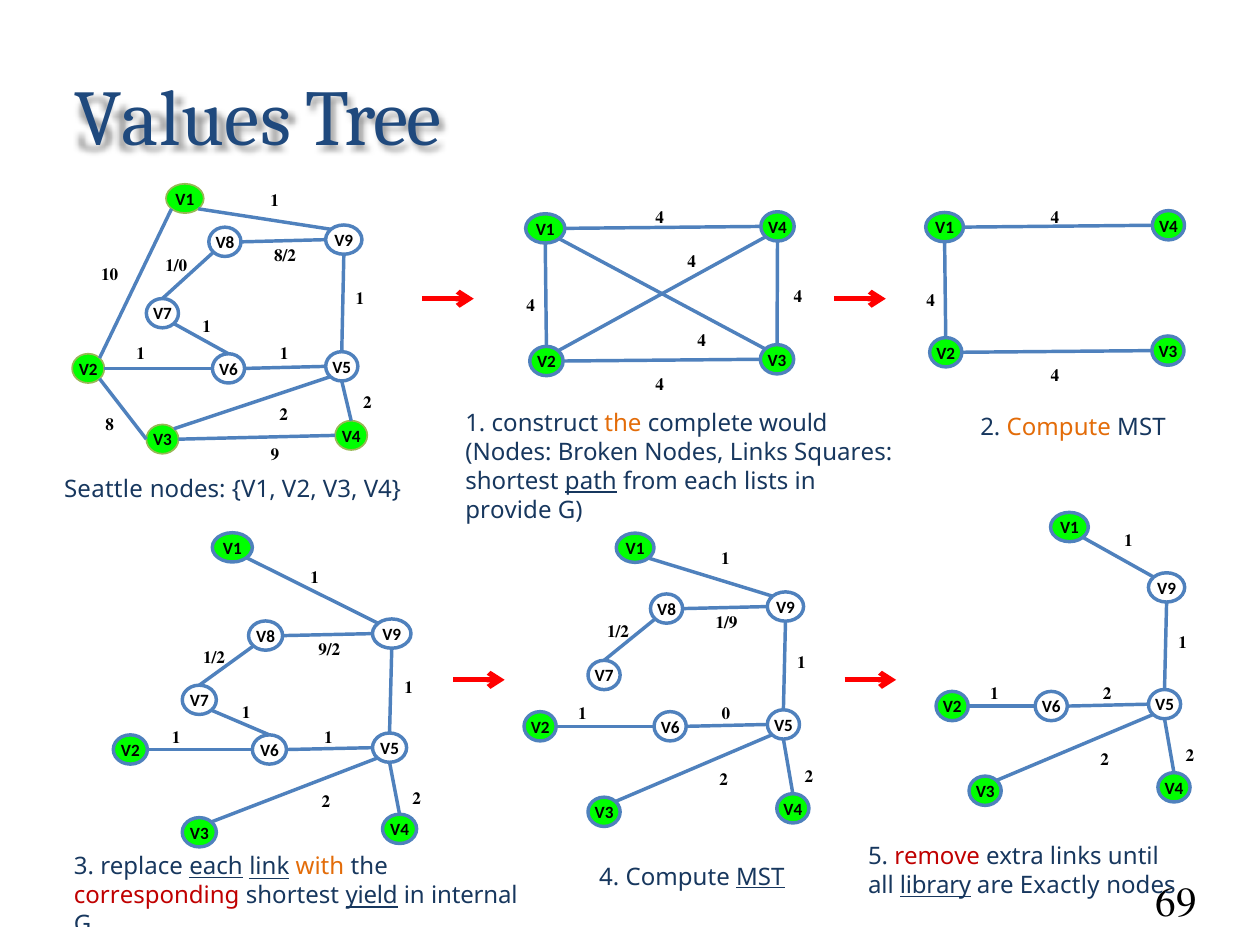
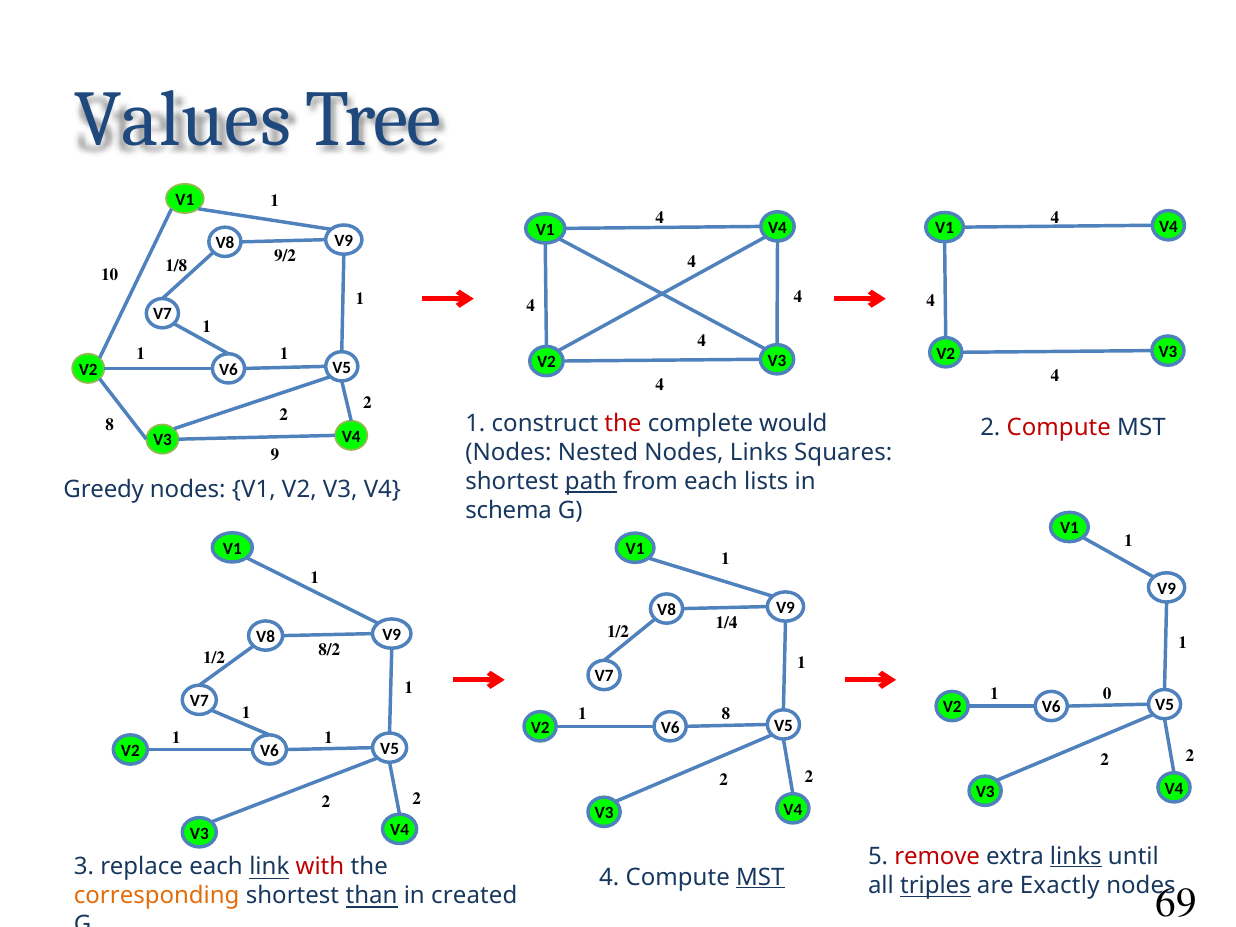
8/2: 8/2 -> 9/2 (285, 256)
1/0: 1/0 -> 1/8 (176, 266)
the colour: orange -> red (623, 424)
Compute colour: orange -> red (1059, 428)
Broken: Broken -> Nested (598, 453)
Seattle: Seattle -> Greedy (104, 489)
provide: provide -> schema (509, 510)
1/9: 1/9 -> 1/4 (727, 623)
9/2: 9/2 -> 8/2 (329, 650)
1 2: 2 -> 0 (1107, 694)
1 0: 0 -> 8 (726, 714)
links underline: none -> present (1076, 856)
each underline: present -> none (216, 867)
with colour: orange -> red (320, 867)
library: library -> triples (935, 885)
corresponding colour: red -> orange (157, 896)
yield: yield -> than (372, 896)
internal: internal -> created (474, 896)
